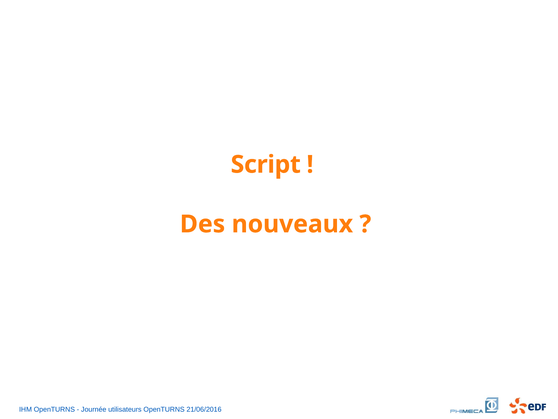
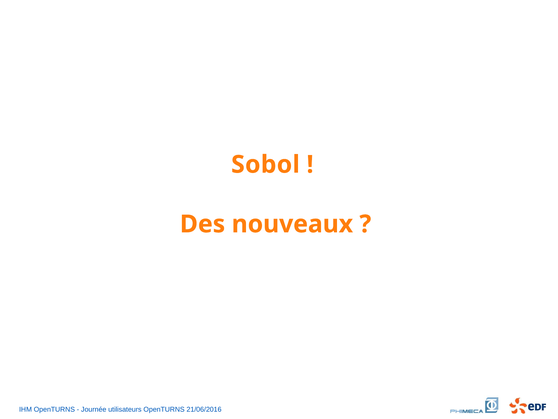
Script: Script -> Sobol (265, 164)
